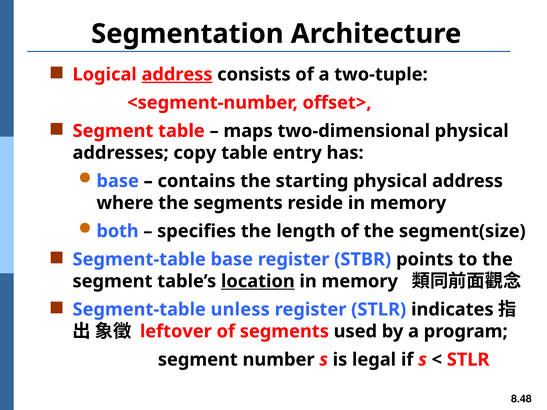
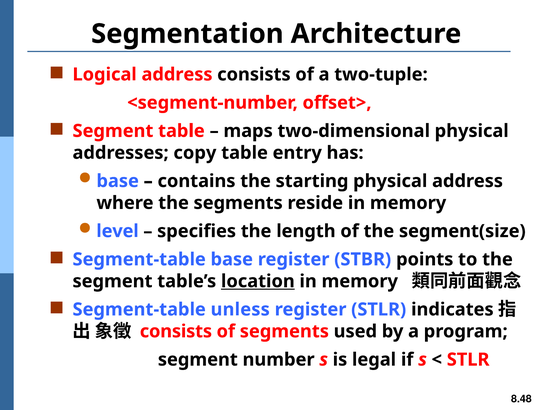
address underline: present -> none (177, 75)
both: both -> level (118, 231)
leftover: leftover -> consists (176, 332)
